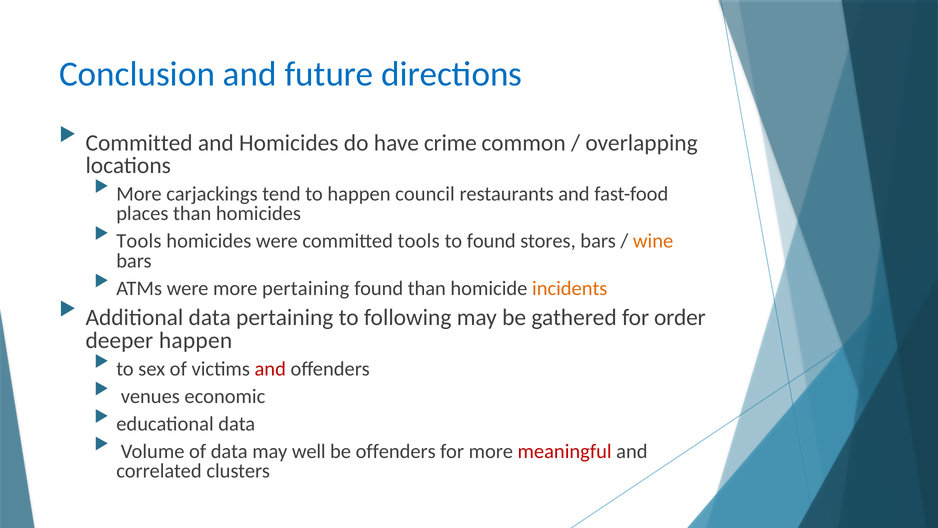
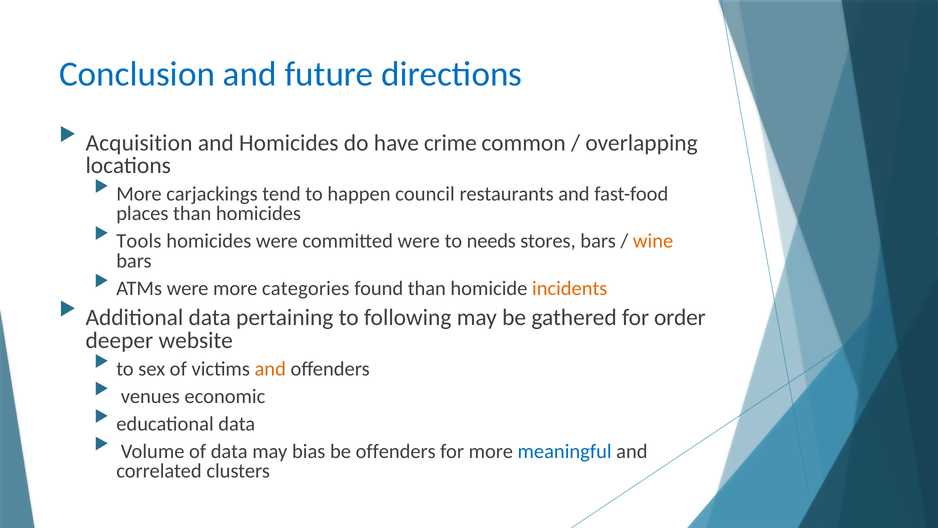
Committed: Committed -> Acquisition (139, 143)
committed tools: tools -> were (419, 241)
to found: found -> needs (491, 241)
more pertaining: pertaining -> categories (306, 288)
deeper happen: happen -> website (196, 340)
and colour: red -> orange (270, 368)
well: well -> bias (309, 451)
meaningful colour: red -> blue (565, 451)
